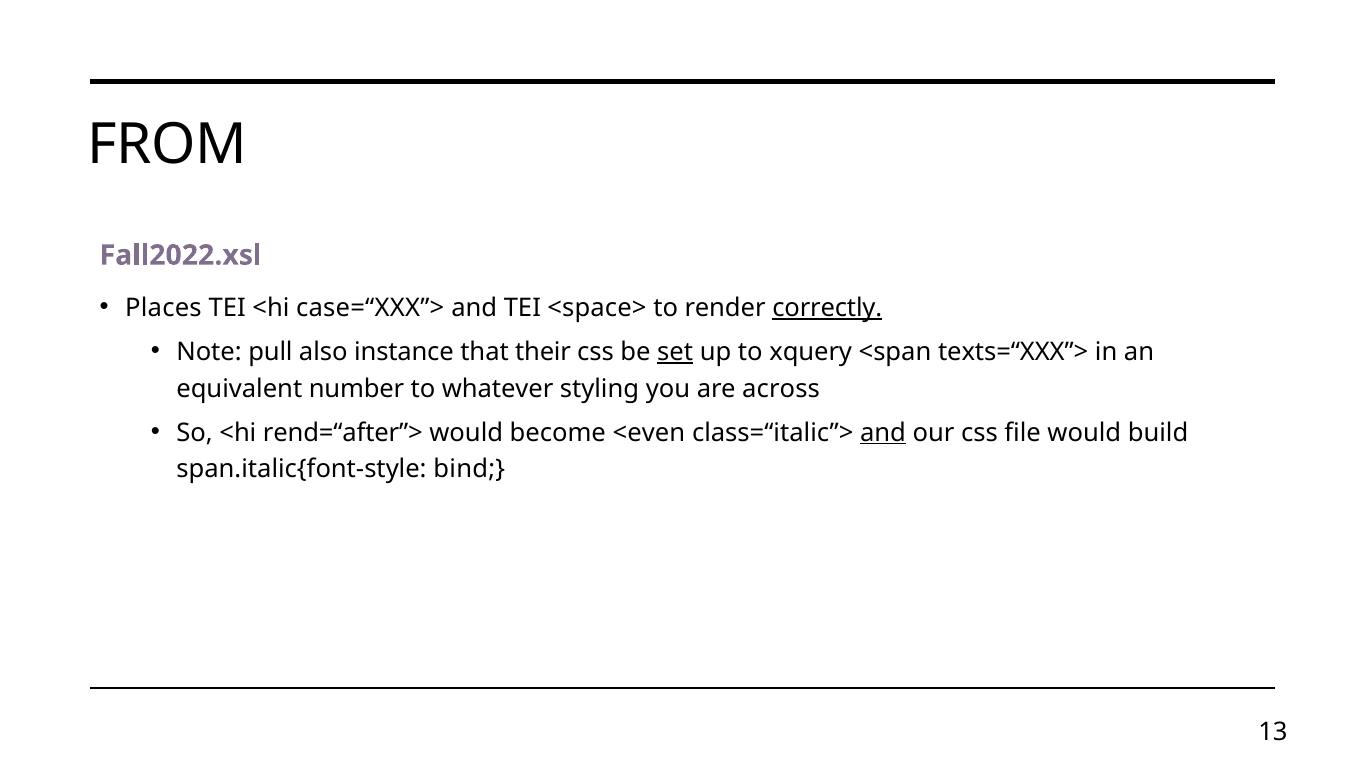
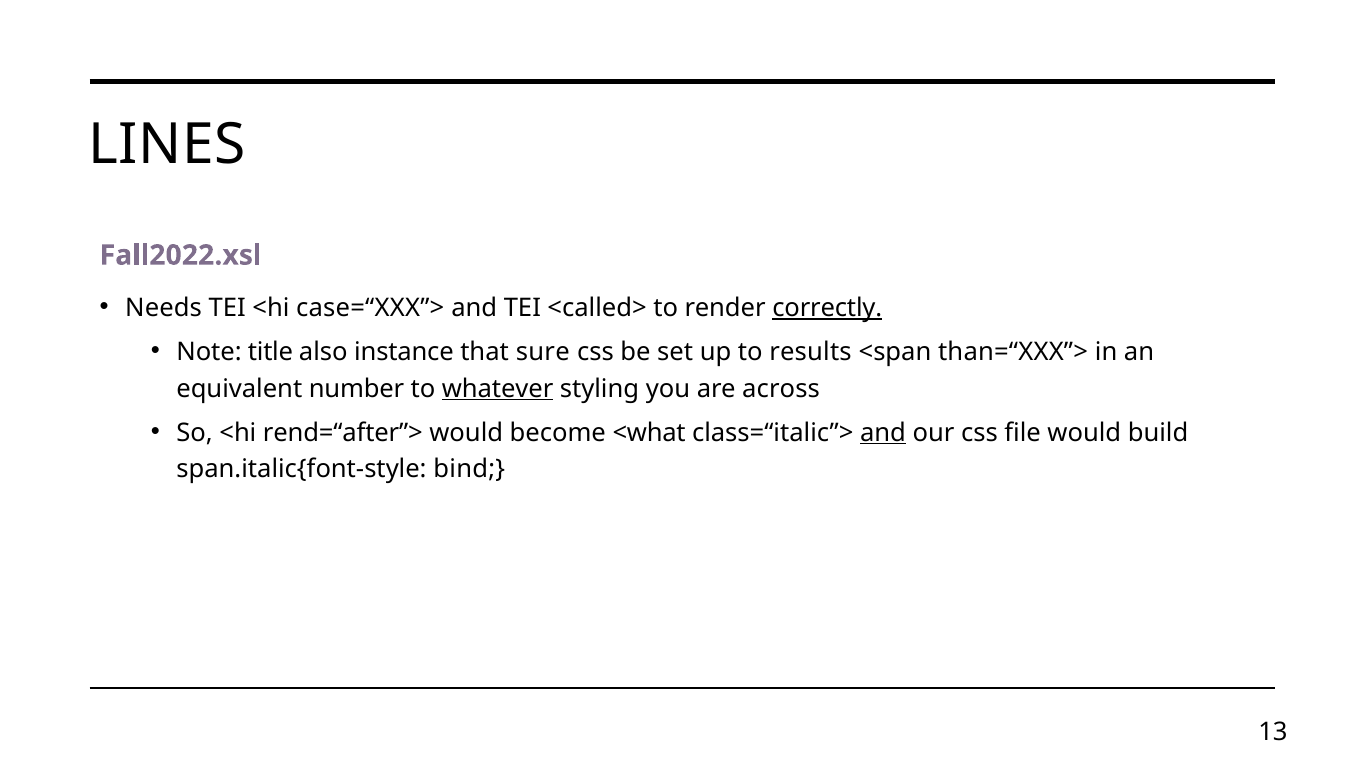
FROM: FROM -> LINES (167, 145)
Places: Places -> Needs (164, 308)
<space>: <space> -> <called> (597, 308)
pull: pull -> title (270, 352)
their: their -> sure (543, 352)
set underline: present -> none (675, 352)
xquery: xquery -> results (811, 352)
texts=“XXX”>: texts=“XXX”> -> than=“XXX”> (1013, 352)
whatever underline: none -> present (498, 389)
<even: <even -> <what (649, 433)
